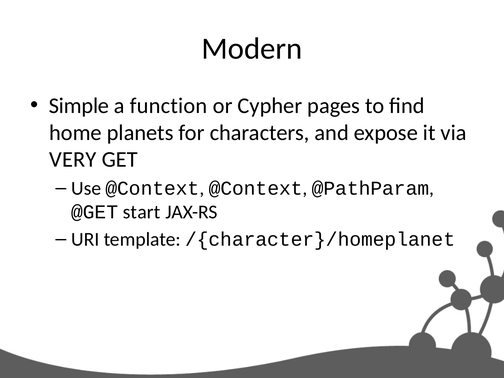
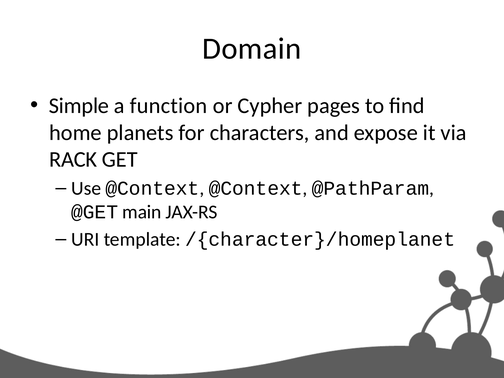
Modern: Modern -> Domain (252, 49)
VERY: VERY -> RACK (73, 160)
start: start -> main (142, 212)
